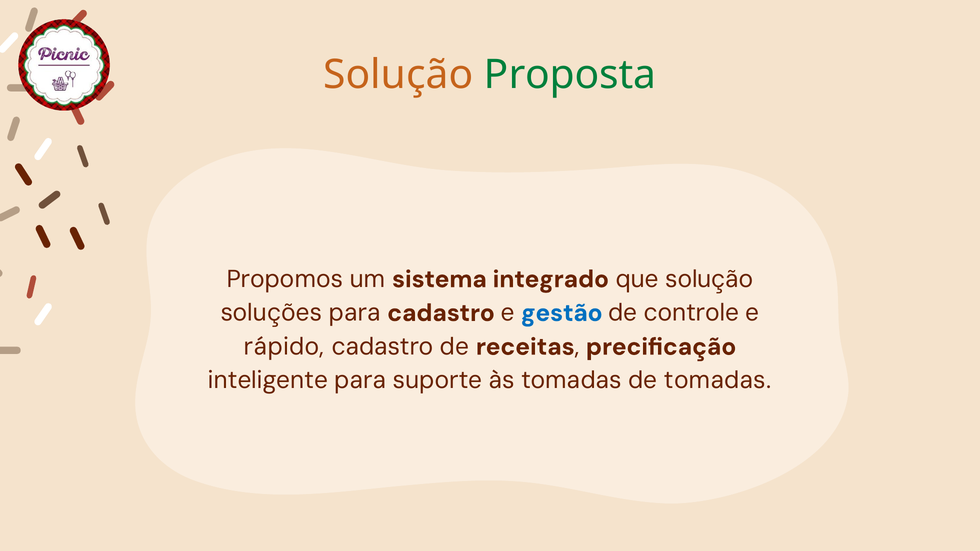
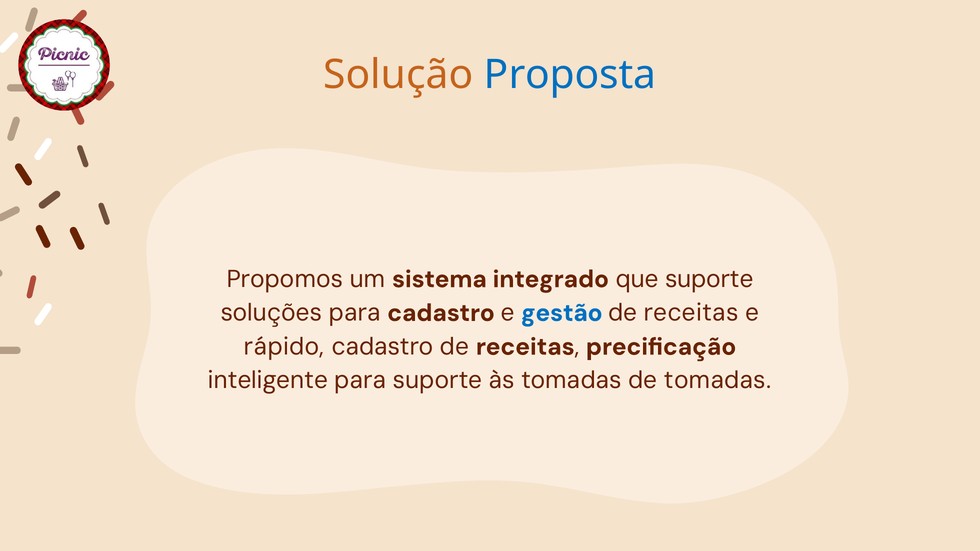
Proposta colour: green -> blue (570, 75)
que solução: solução -> suporte (709, 279)
controle: controle -> receitas (691, 313)
